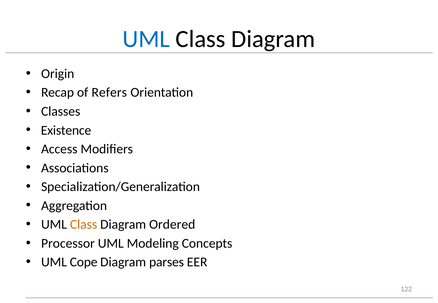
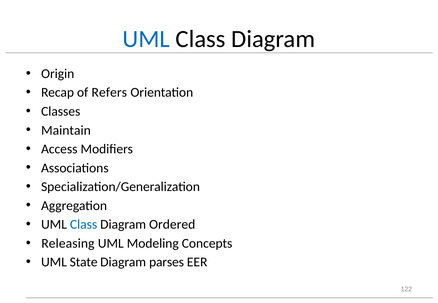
Existence: Existence -> Maintain (66, 130)
Class colour: orange -> blue (84, 225)
Processor: Processor -> Releasing (68, 243)
Cope: Cope -> State (84, 262)
